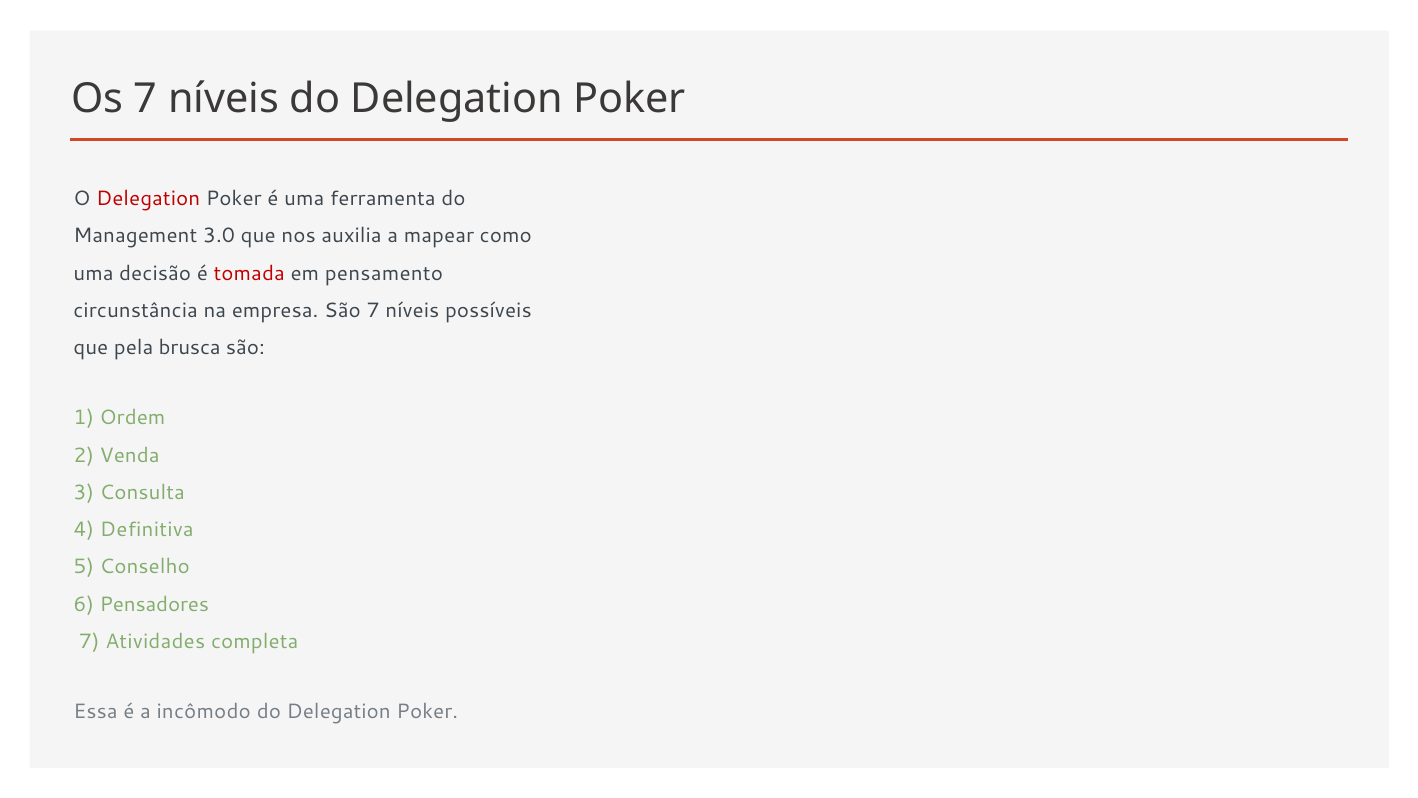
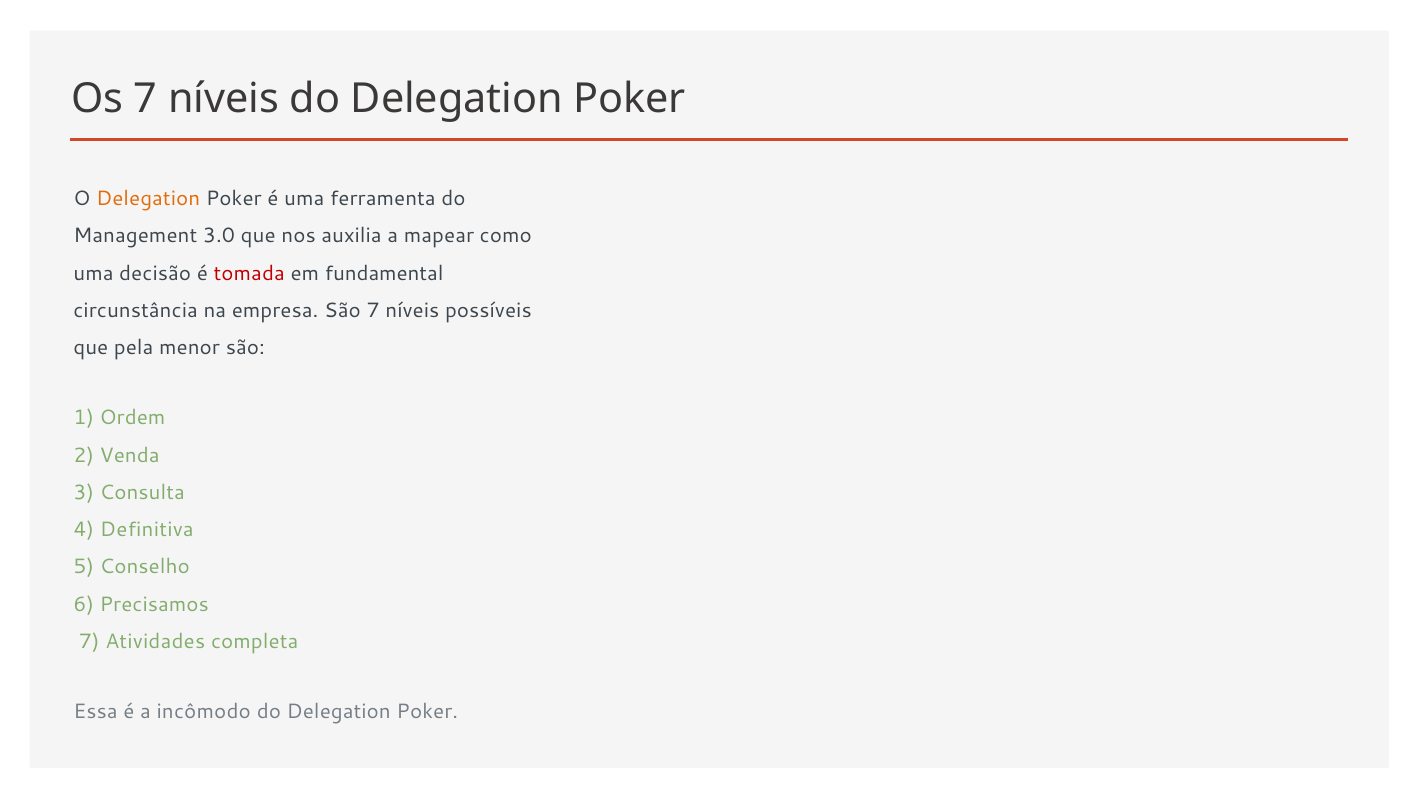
Delegation colour: red -> orange (148, 199)
pensamento: pensamento -> fundamental (384, 273)
brusca: brusca -> menor (190, 348)
Pensadores: Pensadores -> Precisamos (154, 604)
